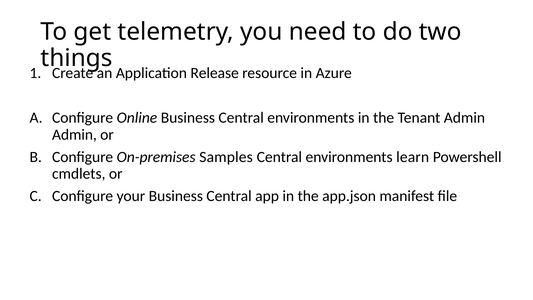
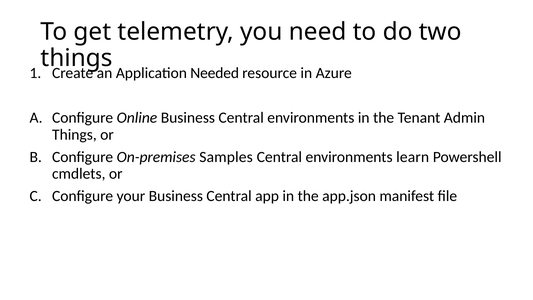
Release: Release -> Needed (215, 73)
Admin: Admin -> Things (74, 135)
